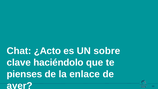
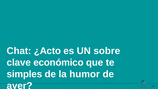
haciéndolo: haciéndolo -> económico (58, 62)
pienses: pienses -> simples (24, 74)
enlace: enlace -> humor (85, 74)
